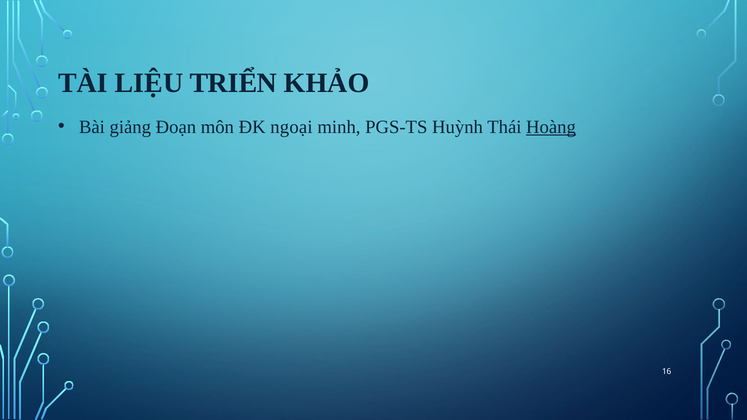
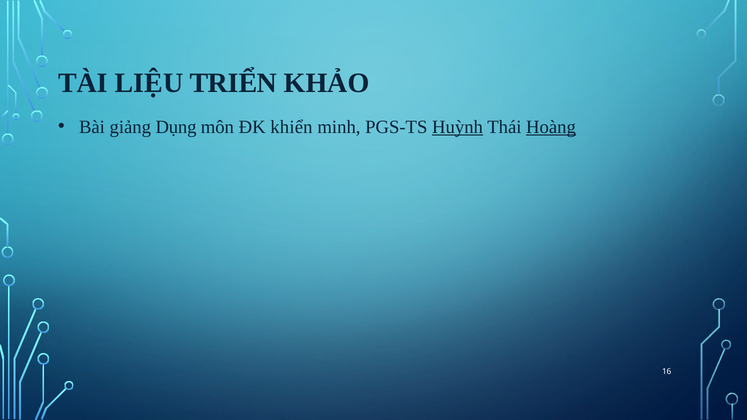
Đoạn: Đoạn -> Dụng (176, 127)
ngoại: ngoại -> khiển (291, 127)
Huỳnh underline: none -> present (458, 127)
